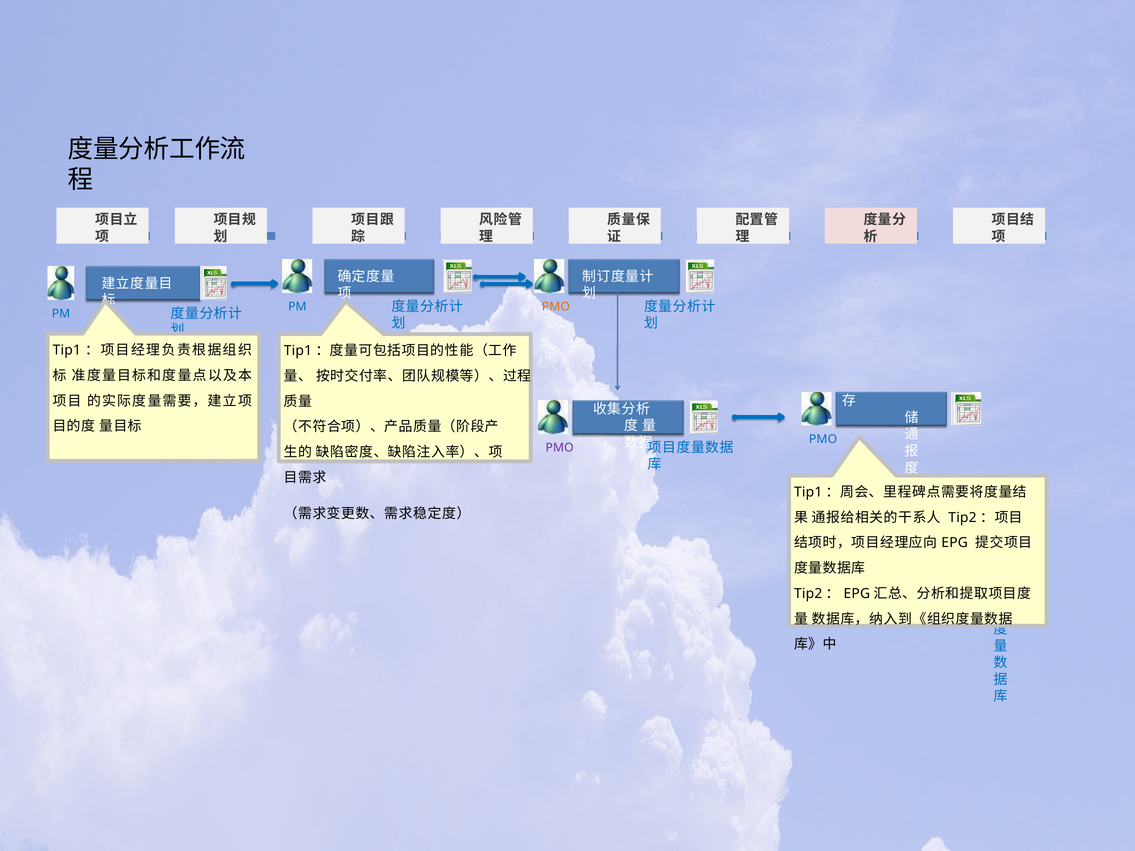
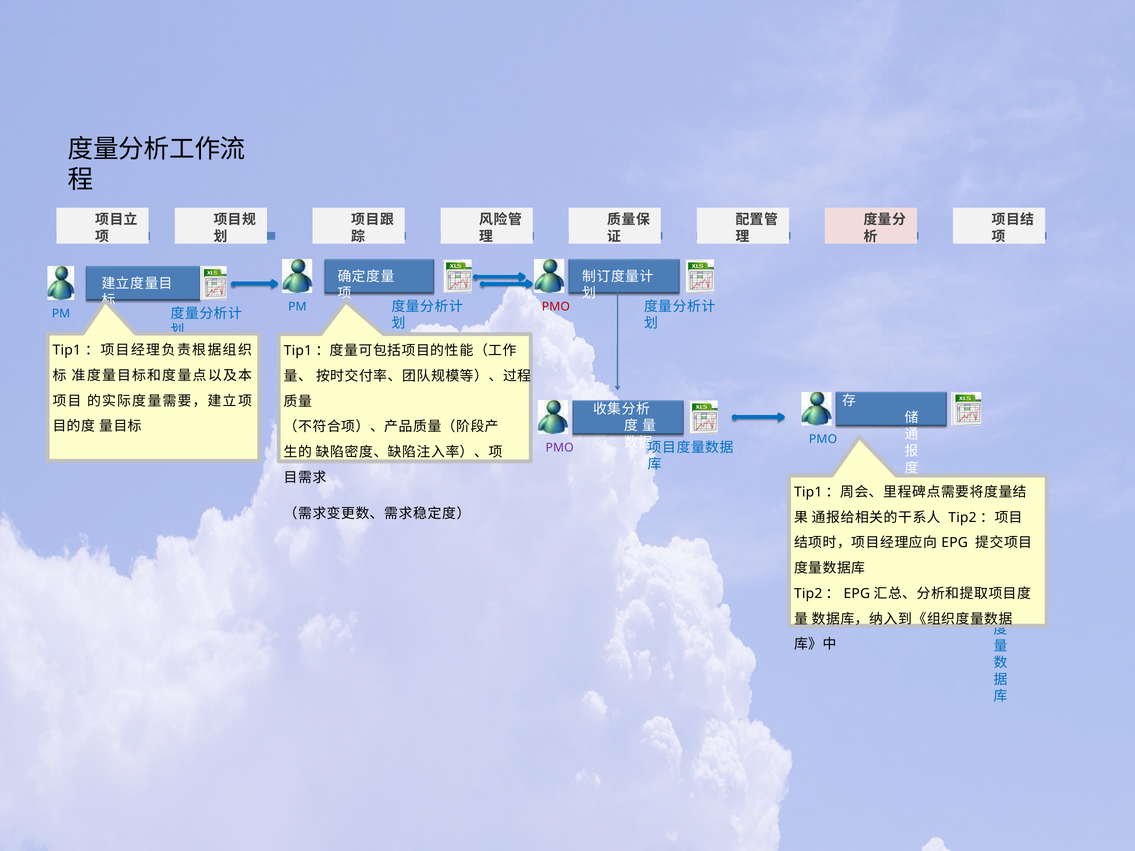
PMO colour: orange -> red (556, 307)
